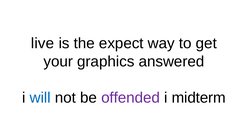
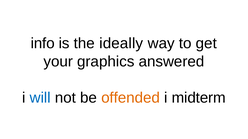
live: live -> info (43, 44)
expect: expect -> ideally (121, 44)
offended colour: purple -> orange (131, 98)
